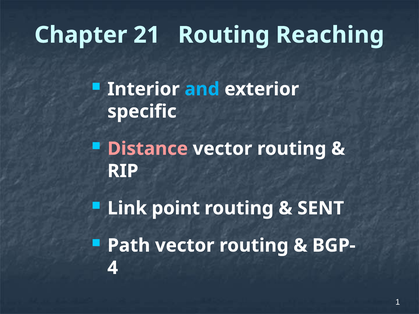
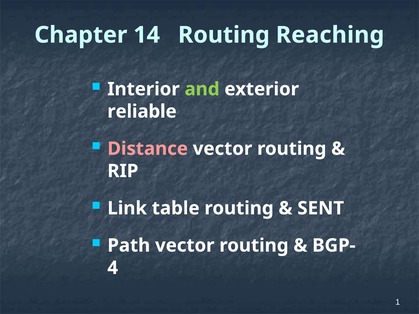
21: 21 -> 14 (147, 35)
and colour: light blue -> light green (202, 89)
specific: specific -> reliable (142, 112)
point: point -> table (176, 208)
